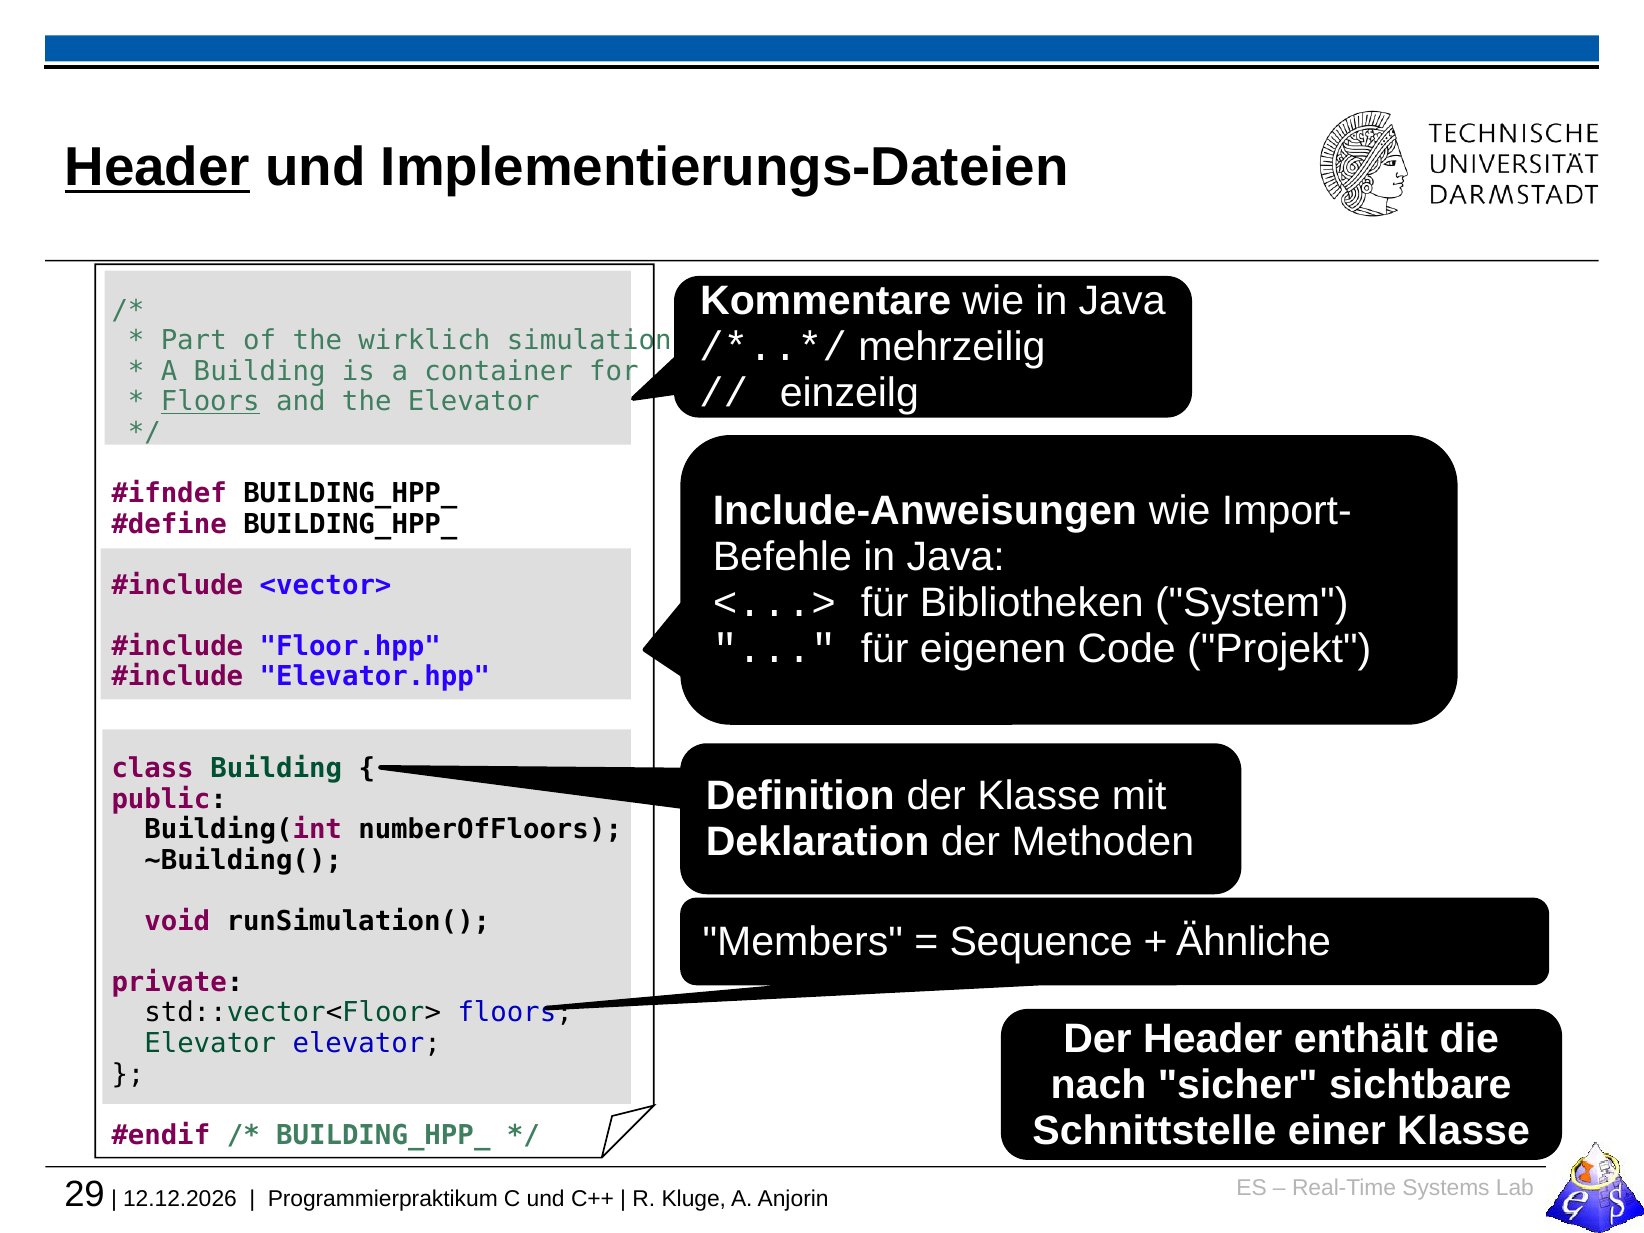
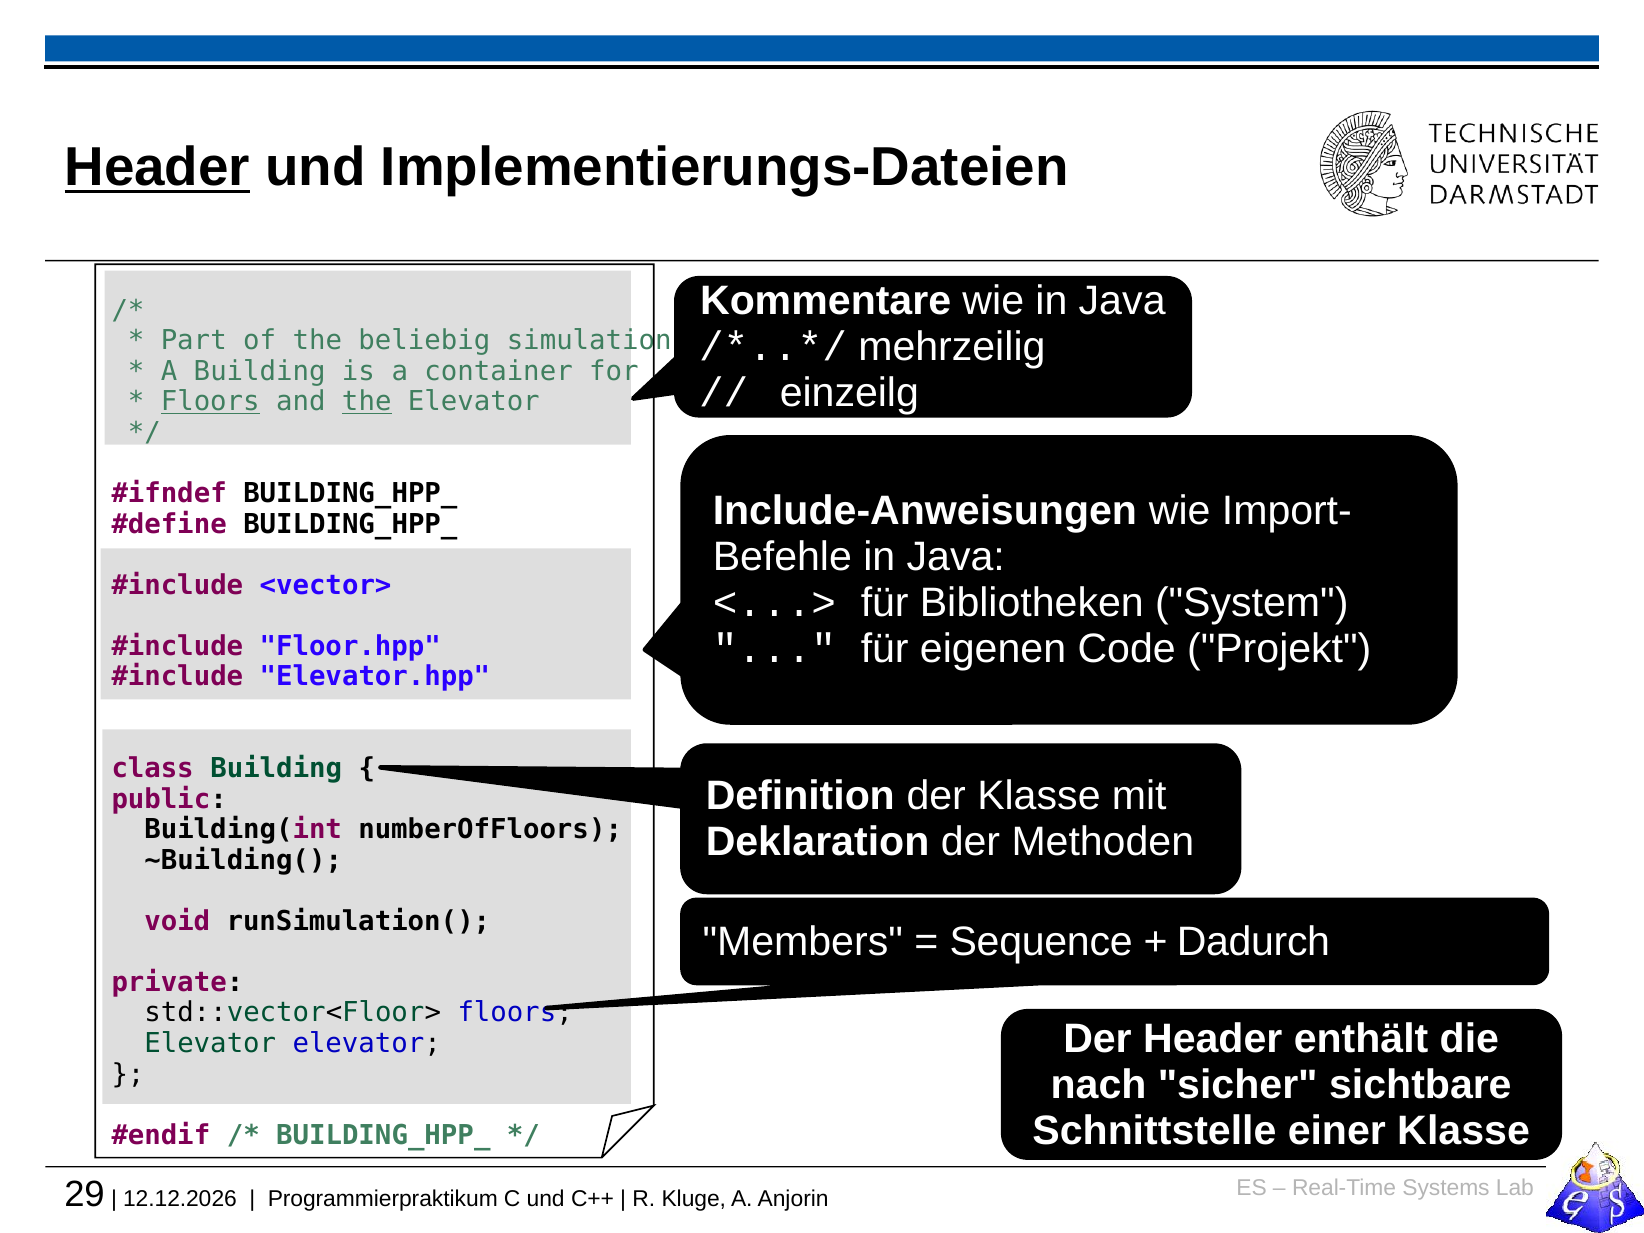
wirklich: wirklich -> beliebig (424, 341)
the underline: none -> present (367, 402)
Ähnliche: Ähnliche -> Dadurch (1253, 942)
